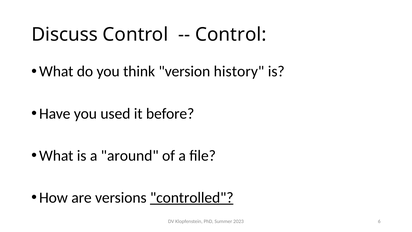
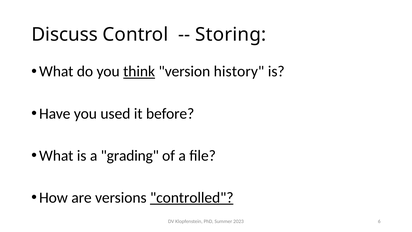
Control: Control -> Storing (231, 35)
think underline: none -> present (139, 71)
around: around -> grading (130, 155)
